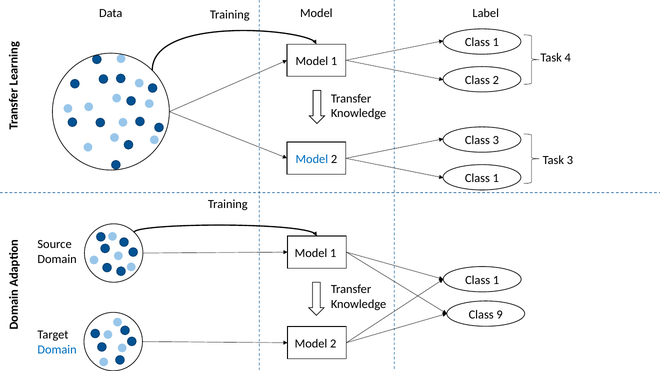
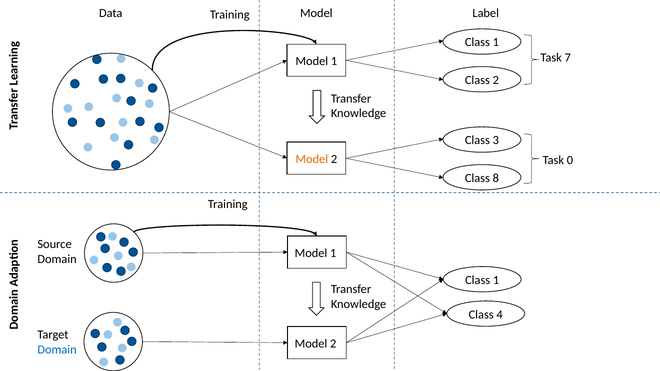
4: 4 -> 7 (568, 58)
Model colour: blue -> orange (312, 159)
Task 3: 3 -> 0 (570, 160)
1: 1 -> 8 (496, 178)
9: 9 -> 4 (500, 315)
